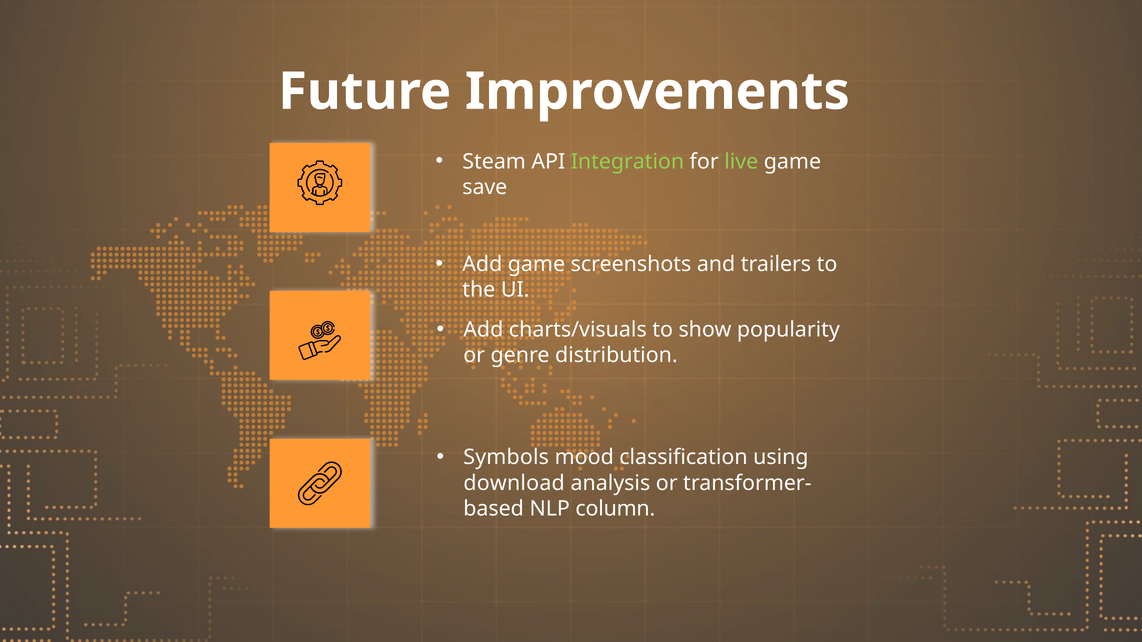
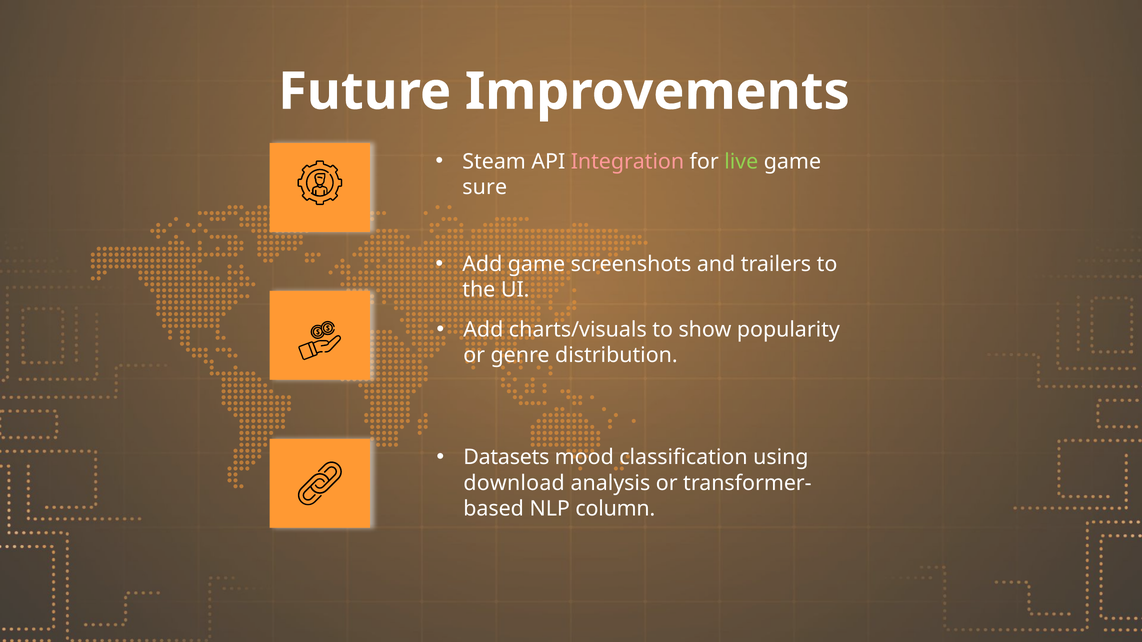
Integration colour: light green -> pink (627, 162)
save: save -> sure (485, 187)
Symbols: Symbols -> Datasets (506, 458)
